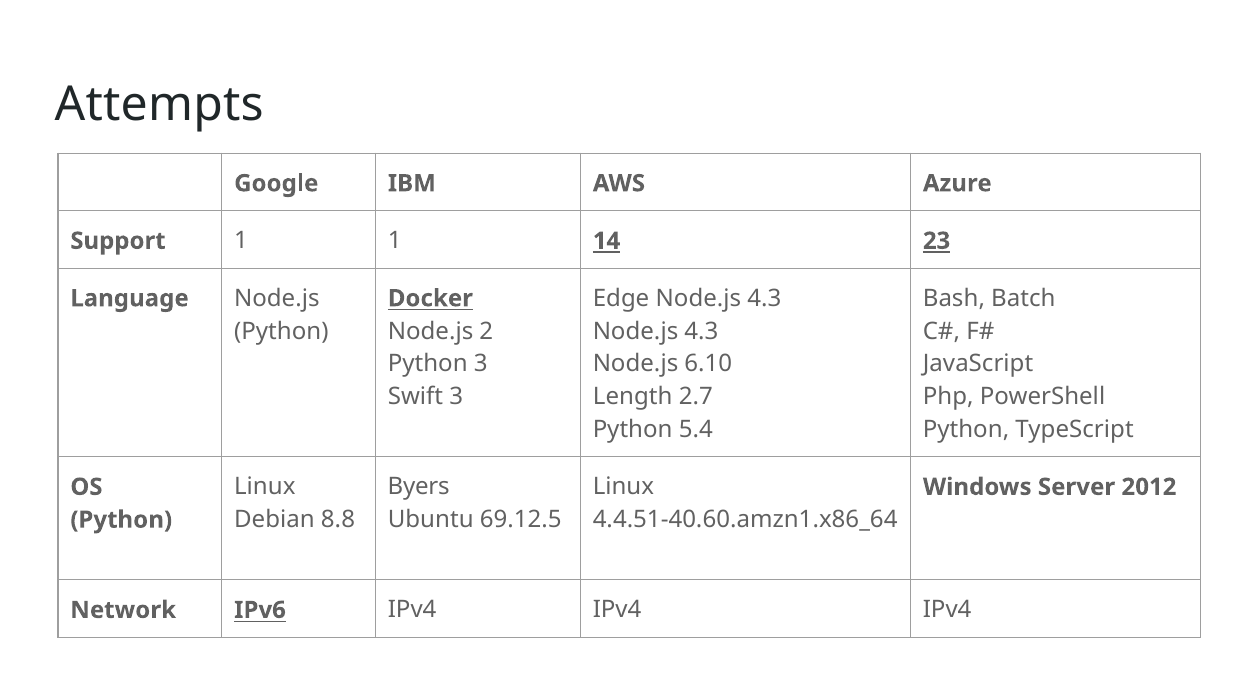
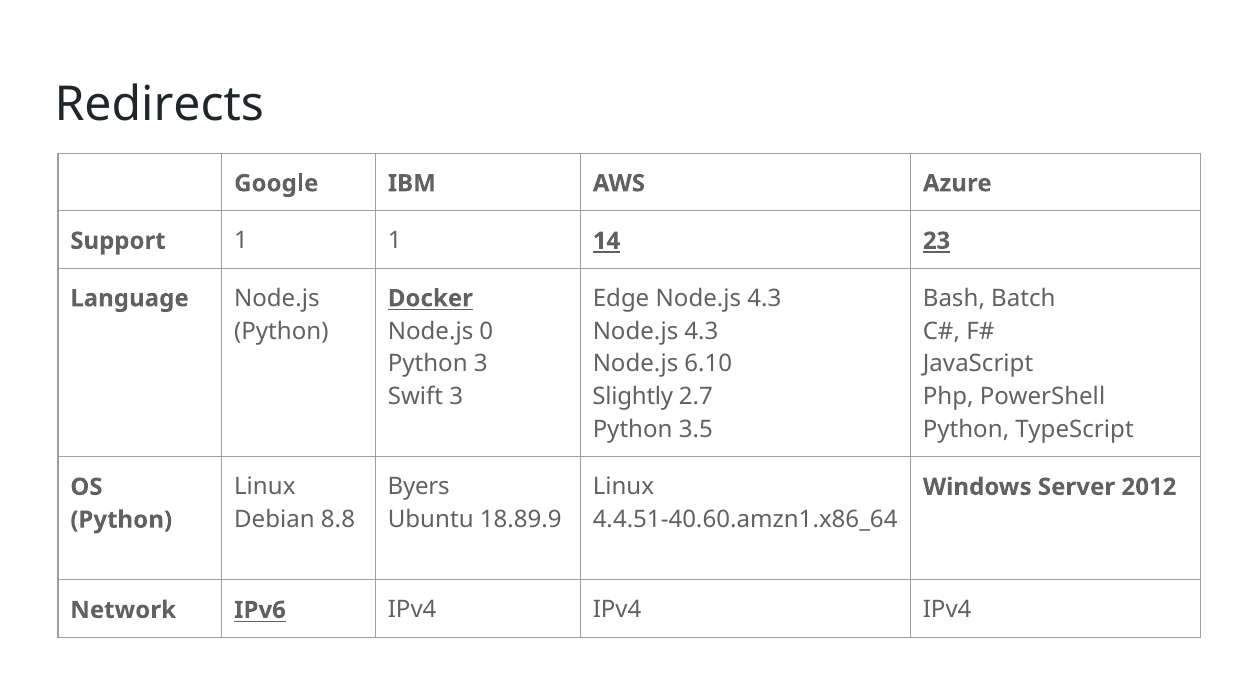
Attempts: Attempts -> Redirects (159, 105)
2: 2 -> 0 (486, 331)
Length: Length -> Slightly (633, 397)
5.4: 5.4 -> 3.5 (696, 429)
69.12.5: 69.12.5 -> 18.89.9 (521, 520)
